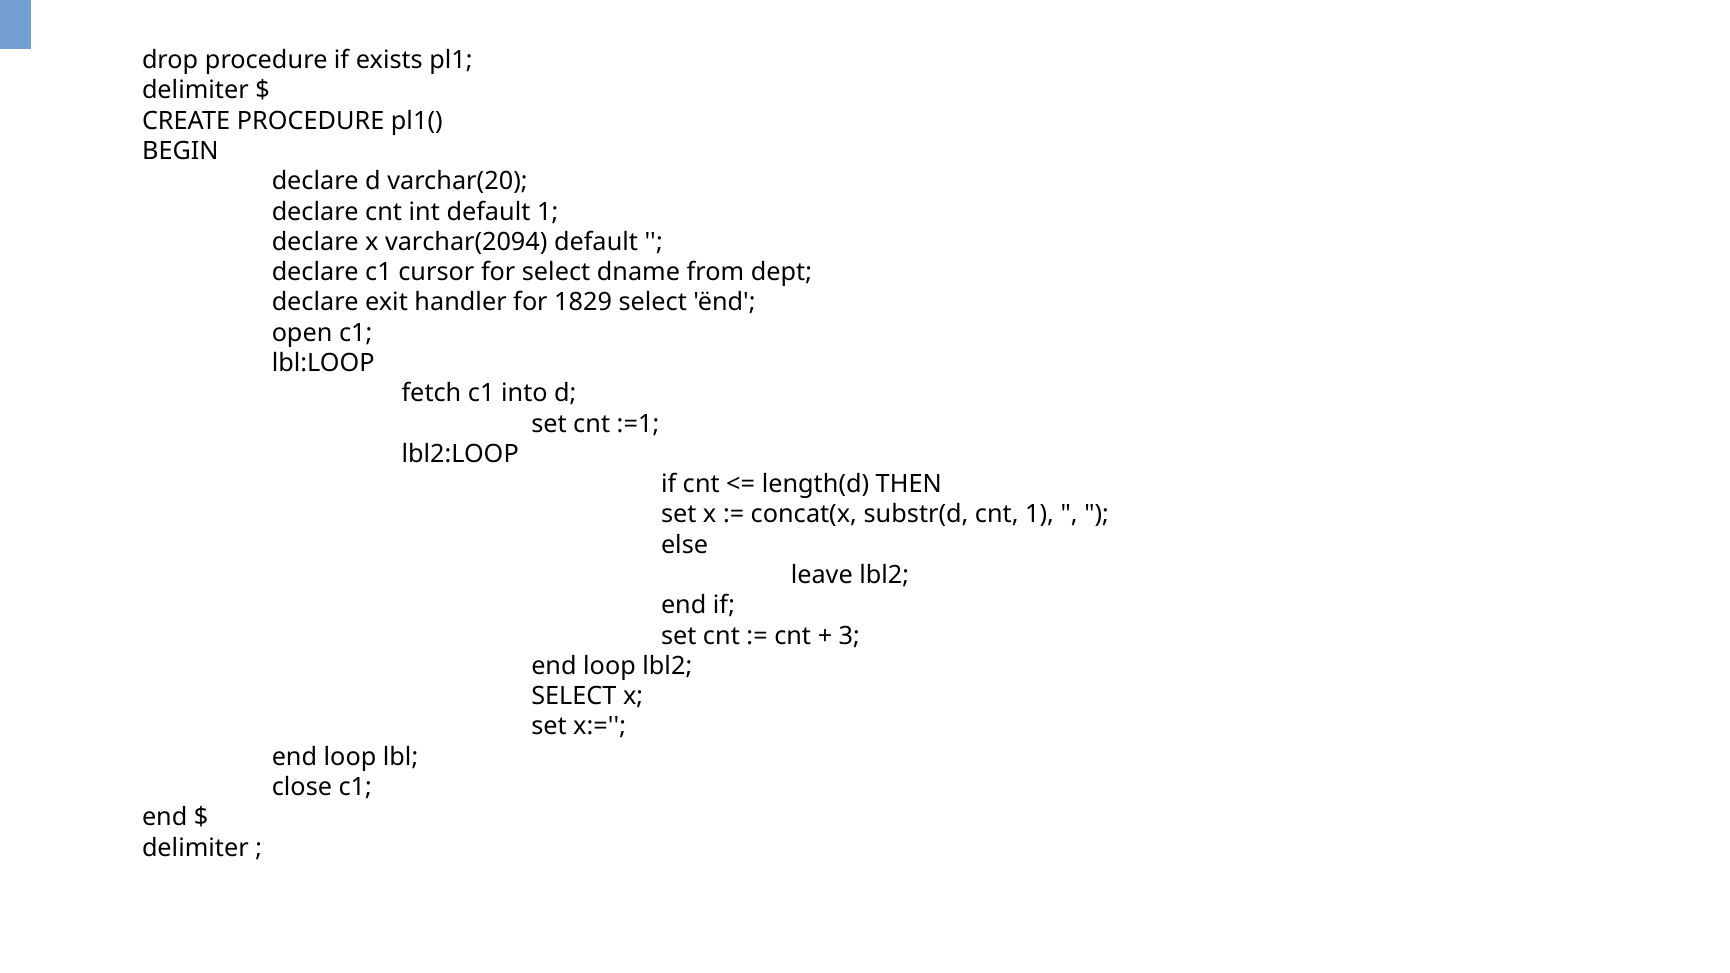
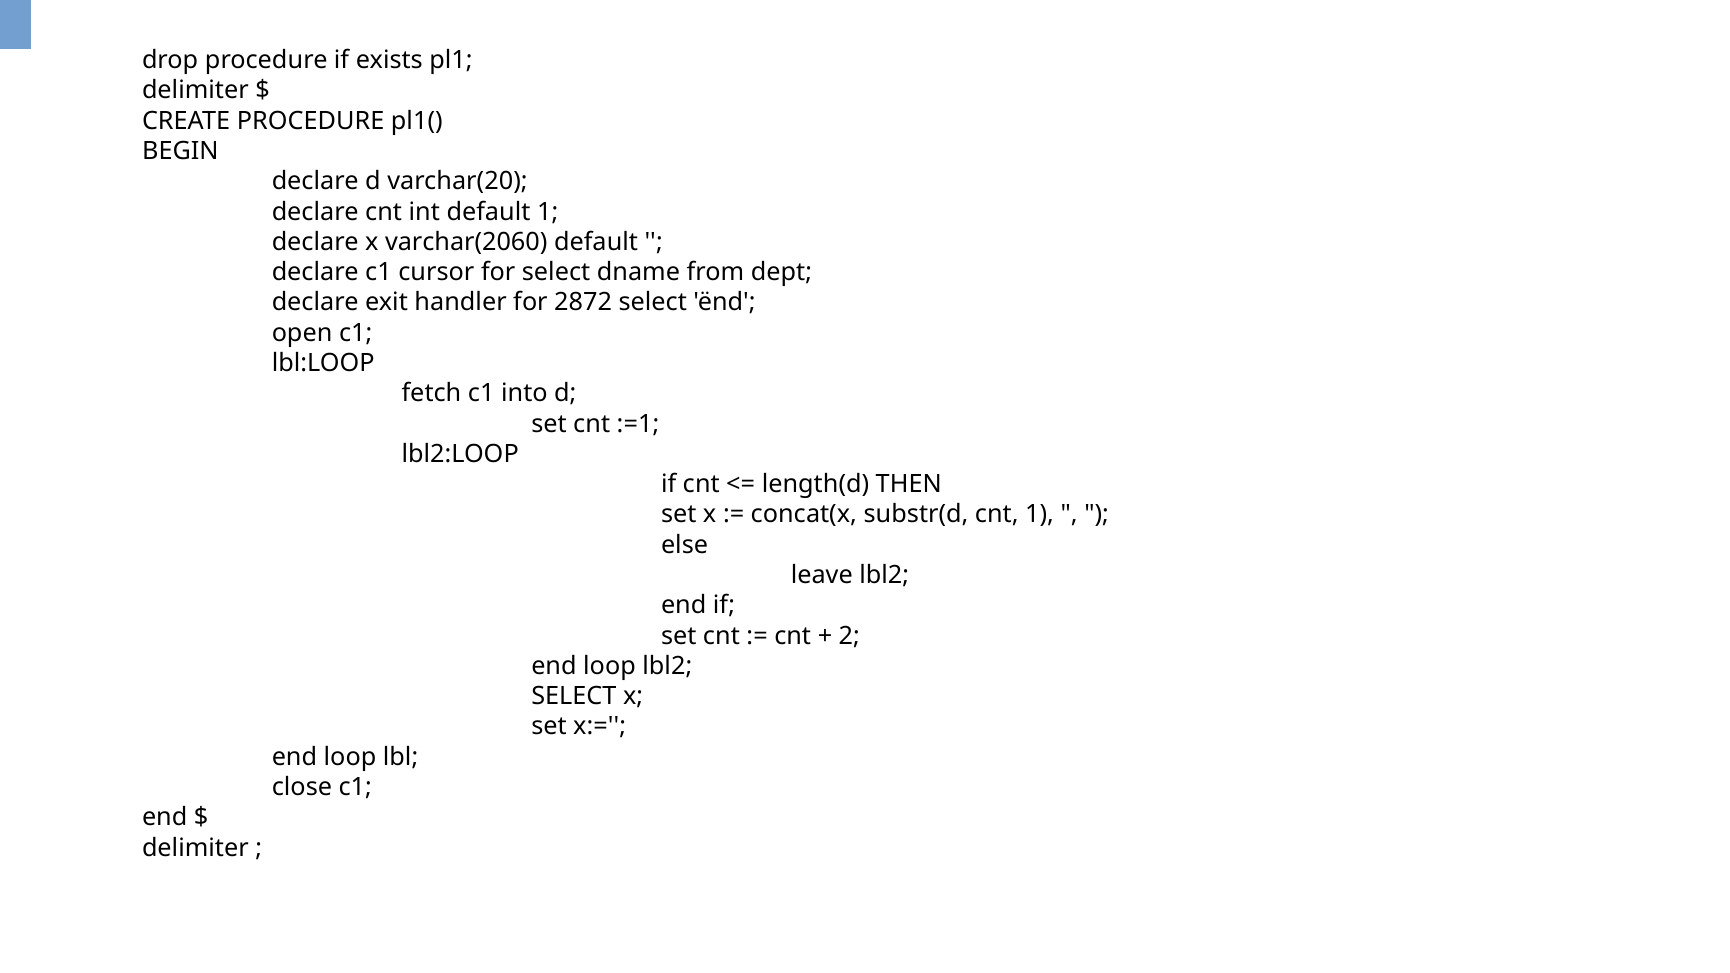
varchar(2094: varchar(2094 -> varchar(2060 (466, 242)
1829: 1829 -> 2872 (583, 303)
3: 3 -> 2 (849, 636)
